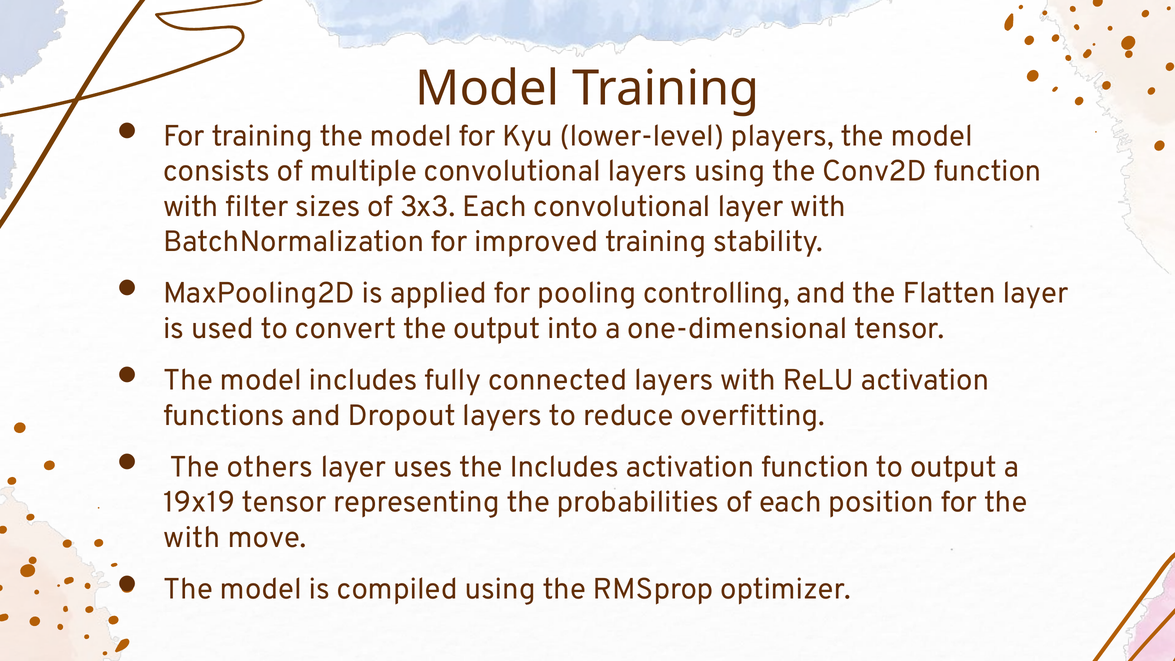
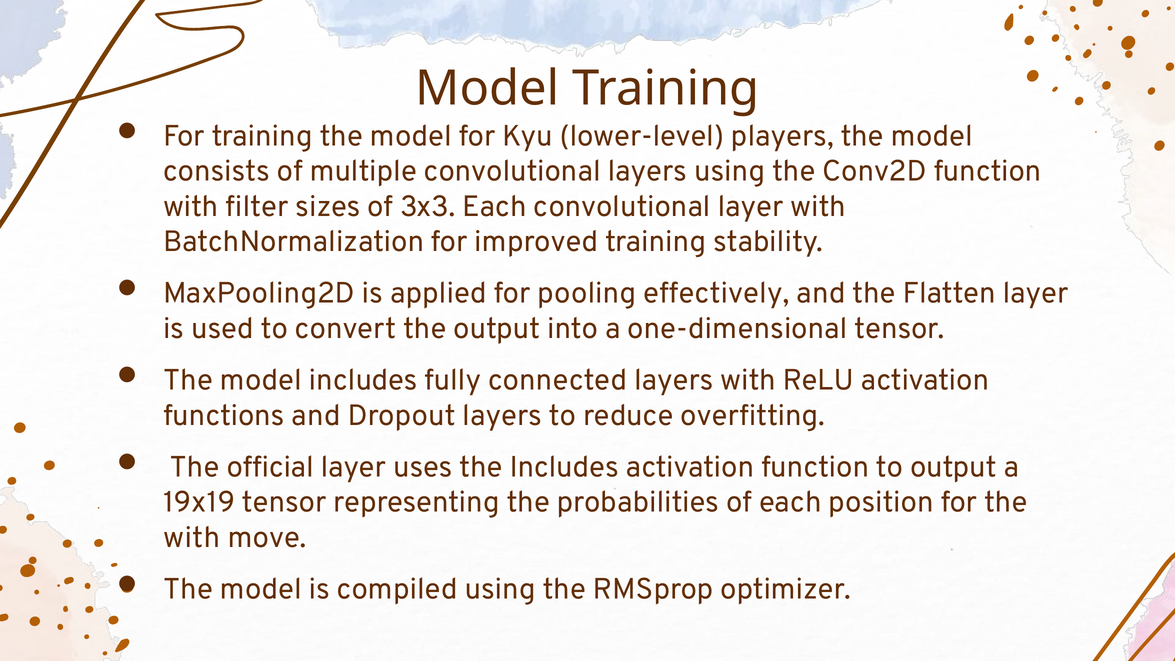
controlling: controlling -> effectively (716, 293)
others: others -> official (270, 467)
